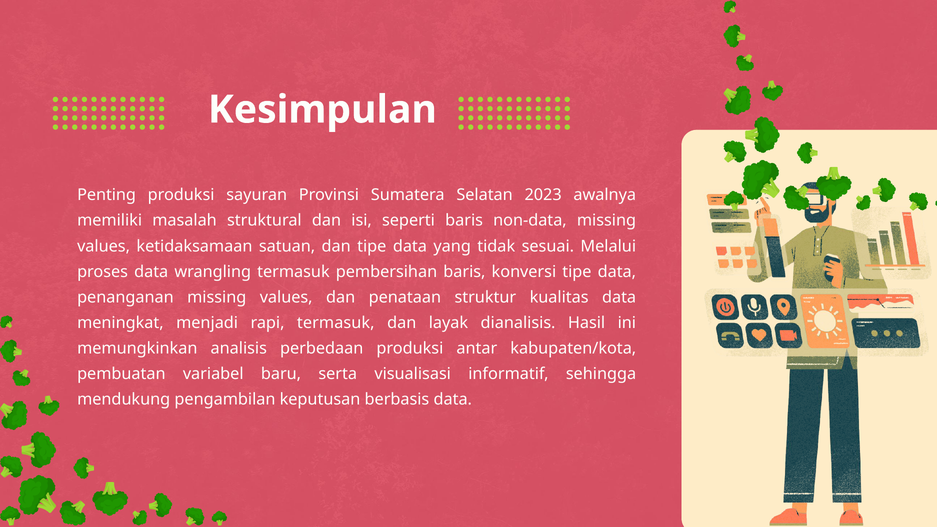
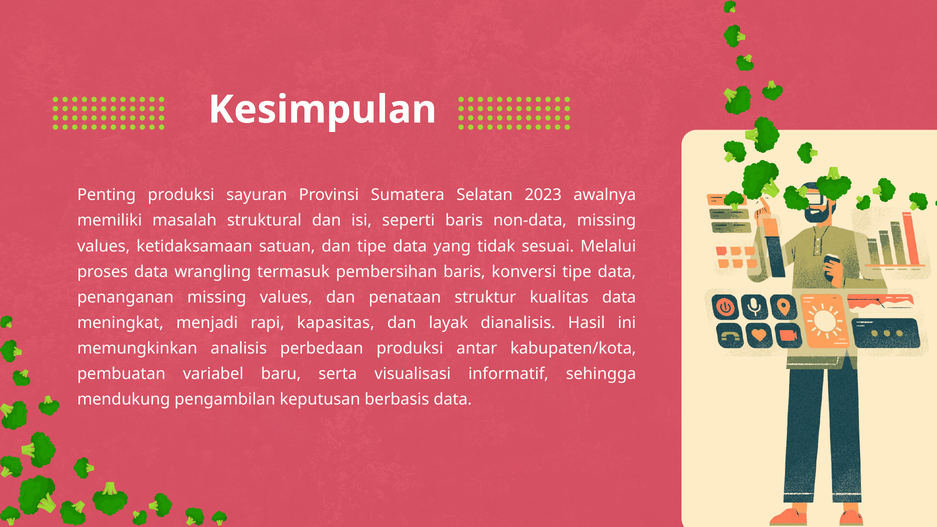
rapi termasuk: termasuk -> kapasitas (336, 323)
